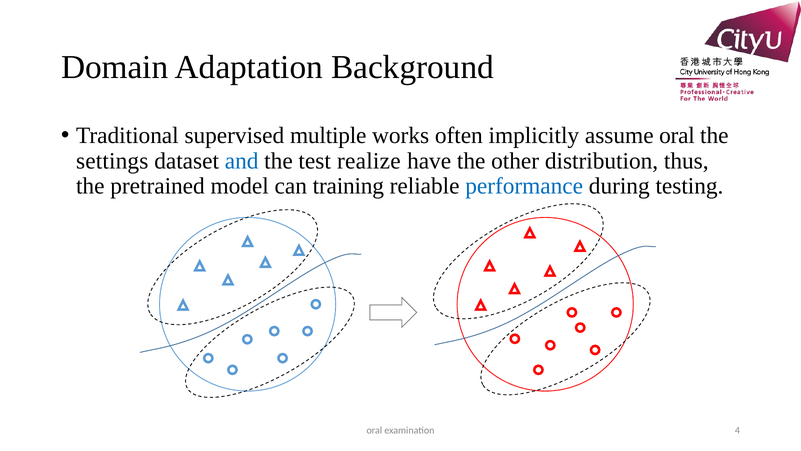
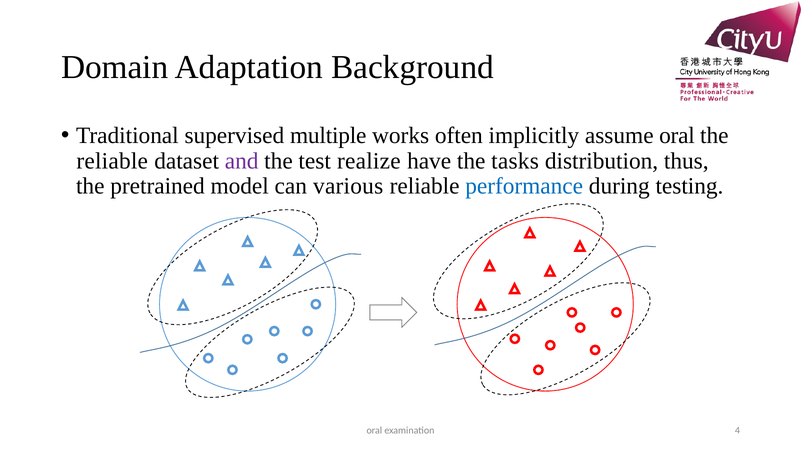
settings: settings -> reliable (112, 161)
and colour: blue -> purple (242, 161)
other: other -> tasks (515, 161)
training: training -> various (348, 186)
